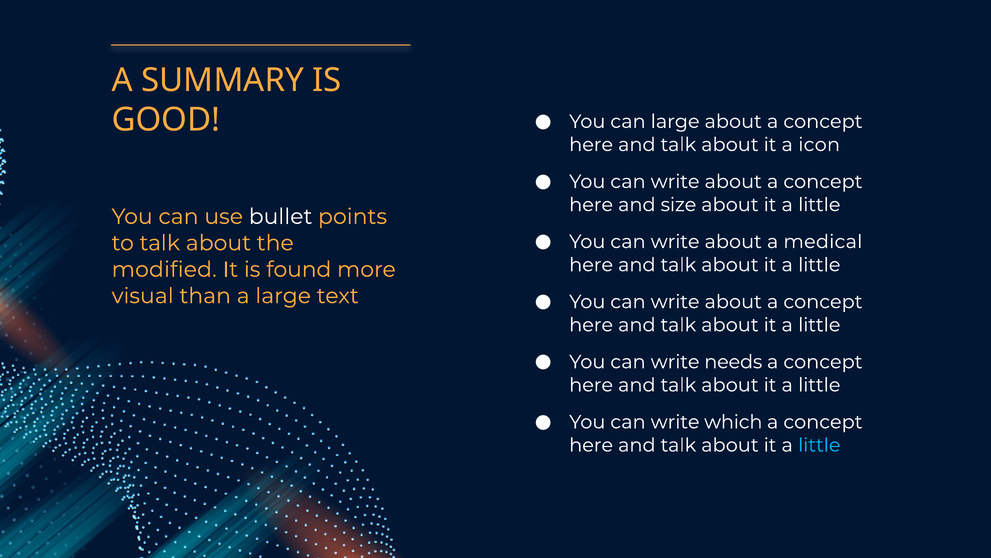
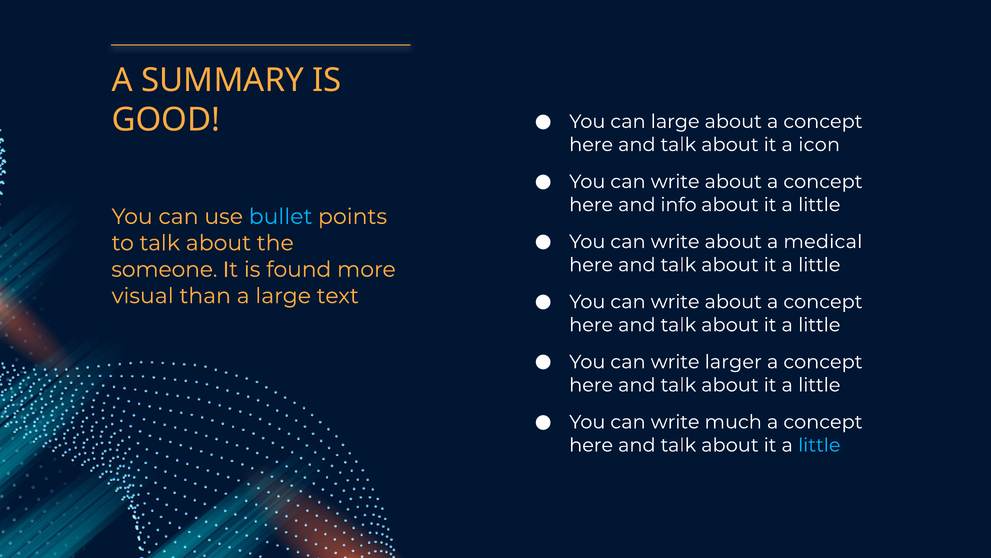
size: size -> info (678, 205)
bullet colour: white -> light blue (281, 216)
modified: modified -> someone (164, 269)
needs: needs -> larger (733, 362)
which: which -> much (733, 422)
